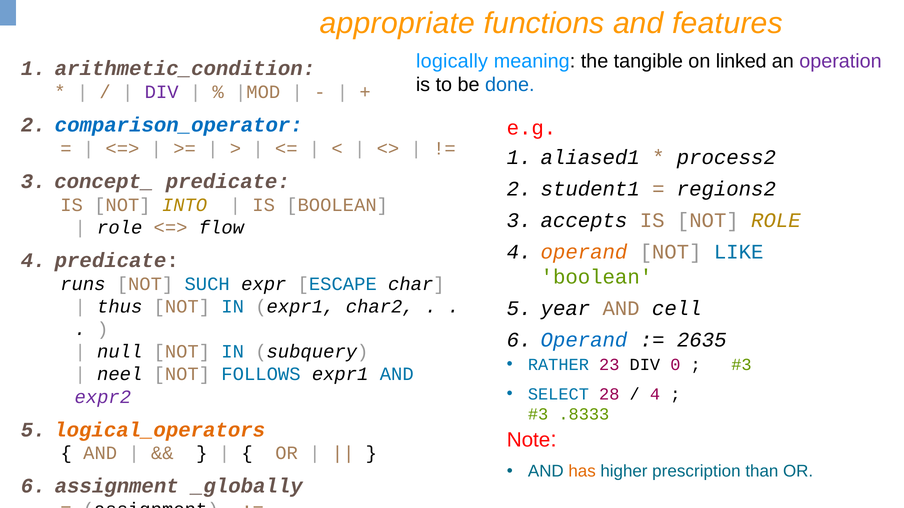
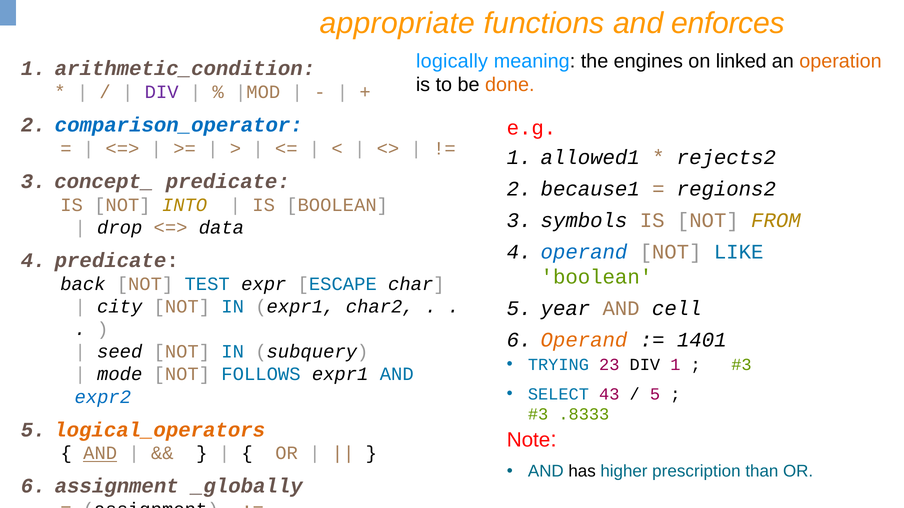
features: features -> enforces (728, 24)
tangible: tangible -> engines (648, 61)
operation colour: purple -> orange (840, 61)
done colour: blue -> orange (510, 85)
aliased1: aliased1 -> allowed1 (590, 157)
process2: process2 -> rejects2 (726, 157)
student1: student1 -> because1 (590, 189)
accepts: accepts -> symbols (584, 221)
NOT ROLE: ROLE -> FROM (776, 221)
role: role -> drop (120, 228)
flow: flow -> data (221, 228)
operand colour: orange -> blue (584, 252)
runs: runs -> back (83, 284)
SUCH: SUCH -> TEST (207, 284)
thus: thus -> city (120, 307)
Operand colour: blue -> orange (584, 340)
2635: 2635 -> 1401 (702, 340)
null: null -> seed (120, 352)
RATHER: RATHER -> TRYING (558, 365)
DIV 0: 0 -> 1 (675, 365)
neel: neel -> mode (120, 375)
28: 28 -> 43 (609, 394)
4: 4 -> 5 (655, 394)
expr2 colour: purple -> blue (103, 397)
AND underline: none -> present (100, 454)
has colour: orange -> black (582, 472)
